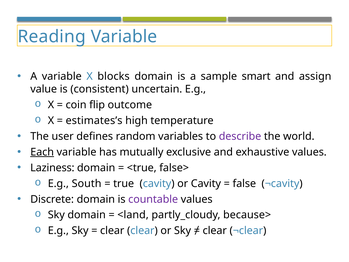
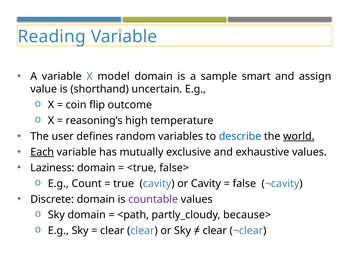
blocks: blocks -> model (114, 76)
consistent: consistent -> shorthand (100, 89)
estimates’s: estimates’s -> reasoning’s (94, 121)
describe colour: purple -> blue (240, 136)
world underline: none -> present (299, 136)
South: South -> Count (87, 183)
<land: <land -> <path (133, 215)
